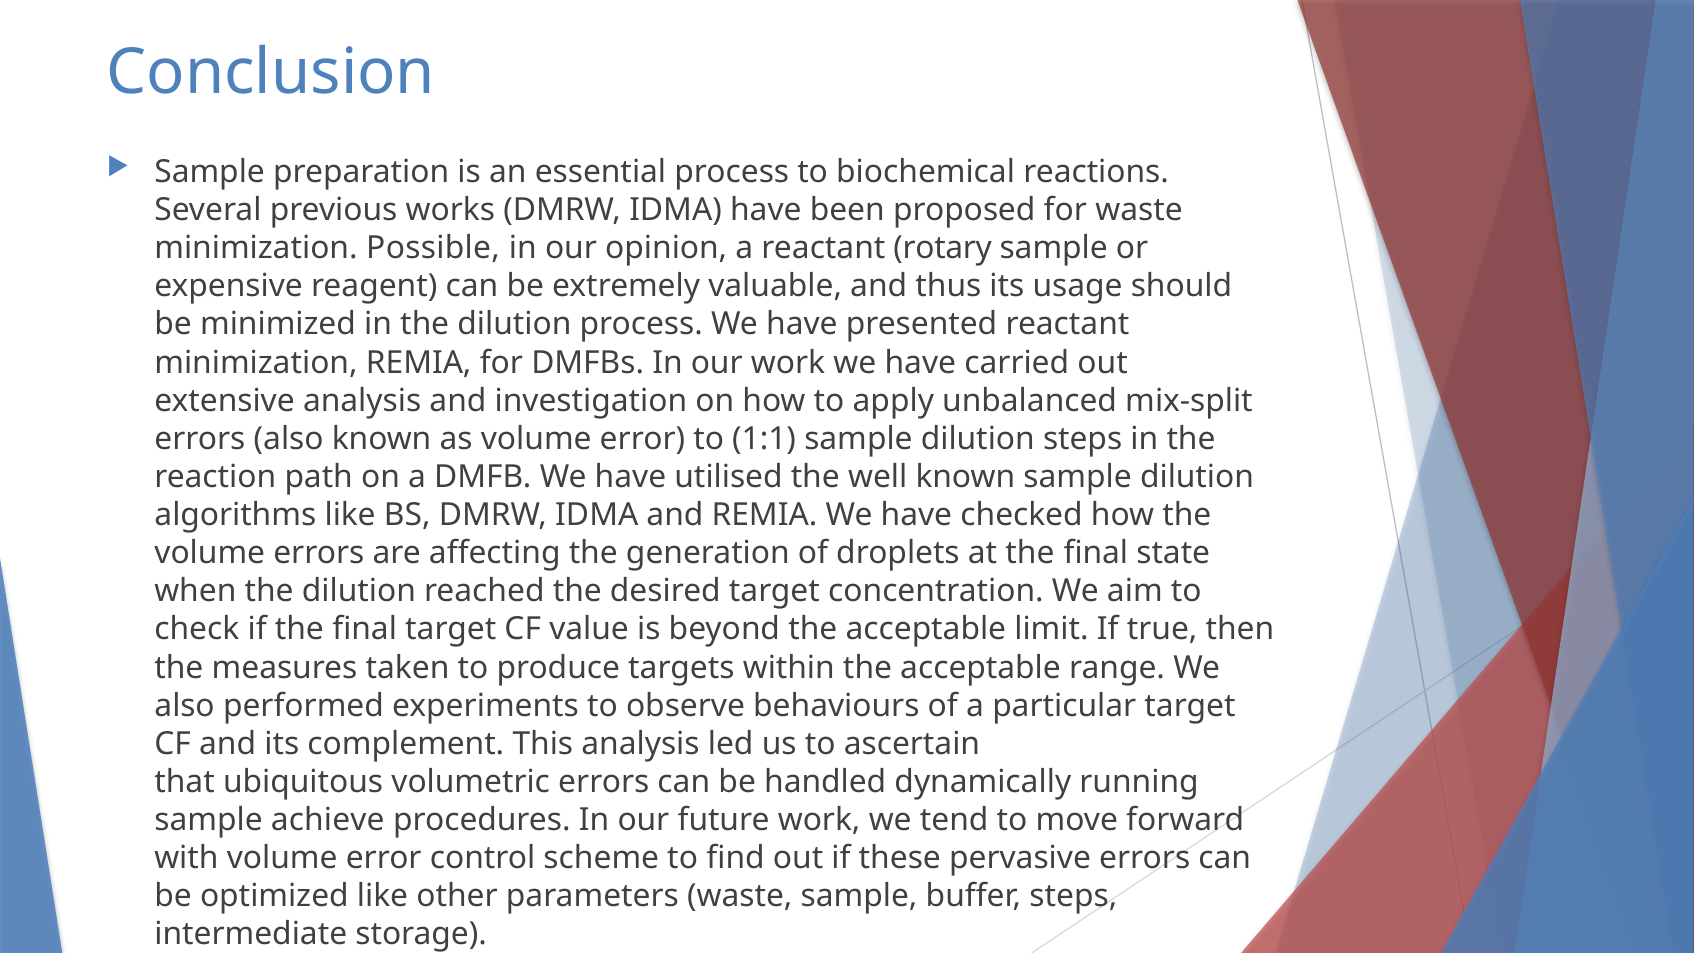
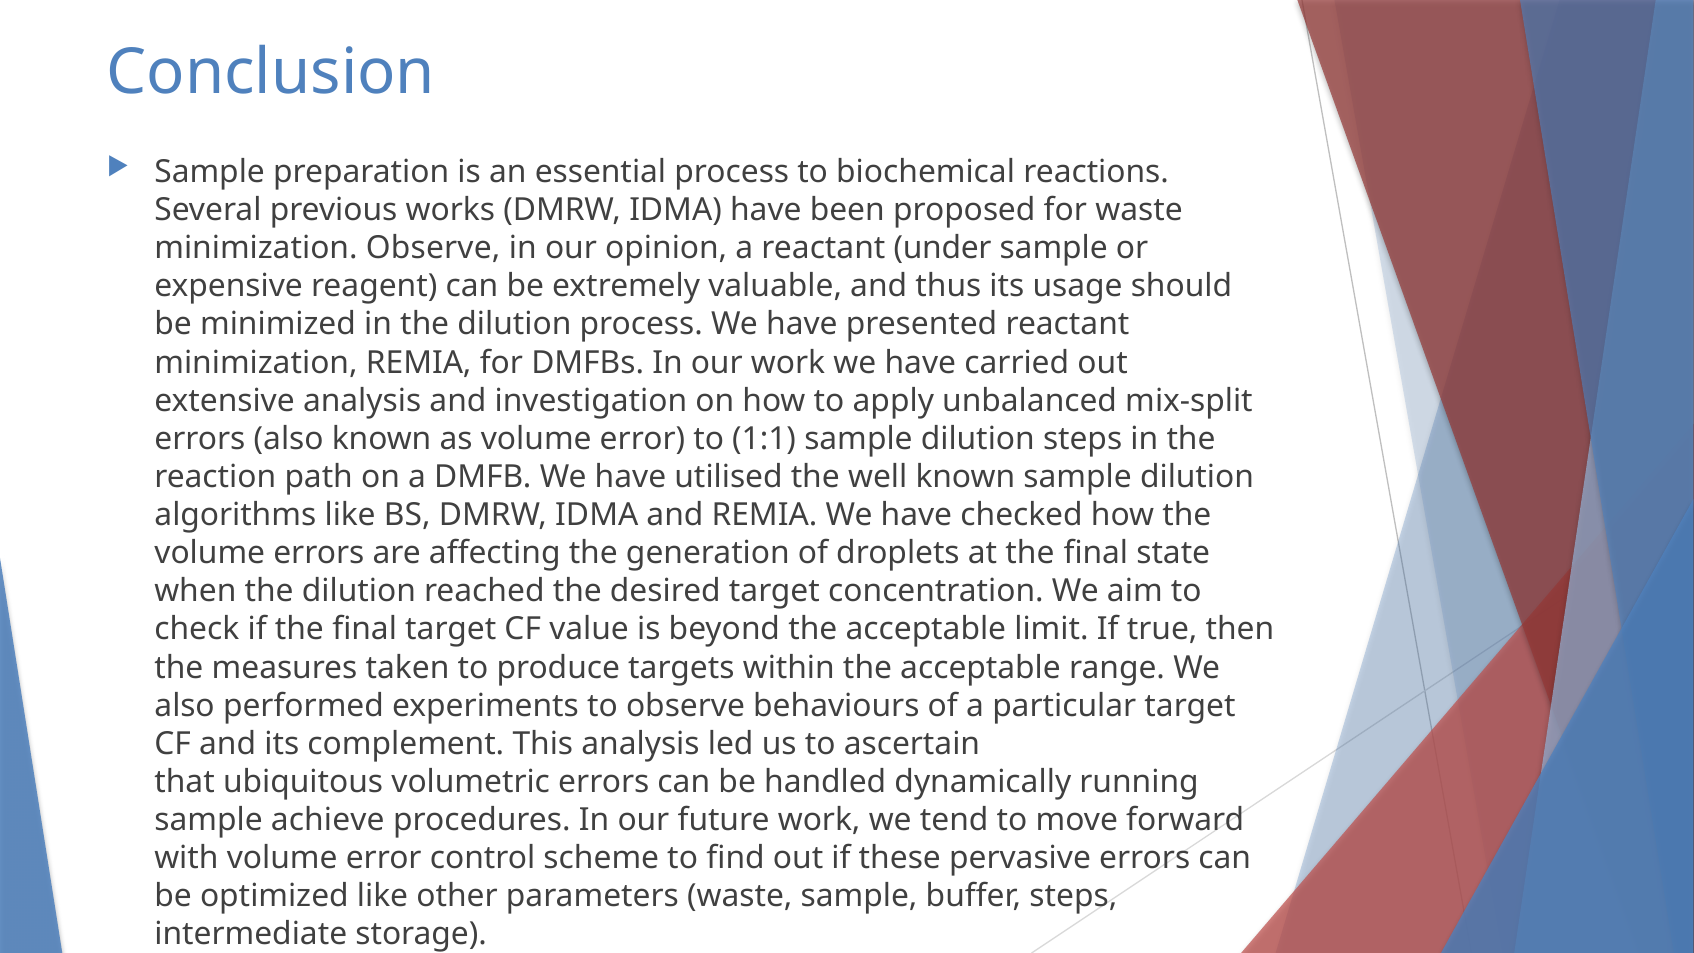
minimization Possible: Possible -> Observe (433, 248)
rotary: rotary -> under (943, 248)
